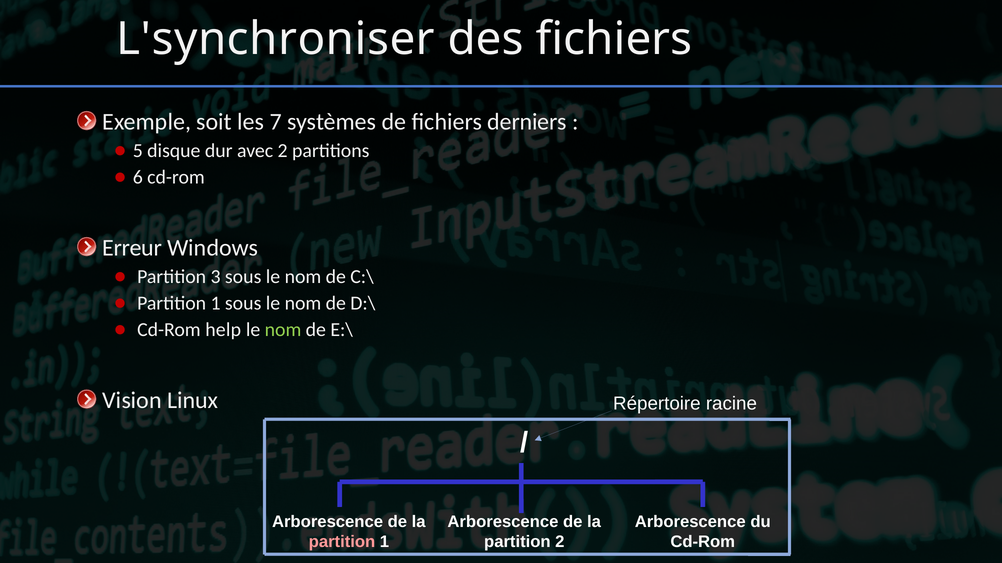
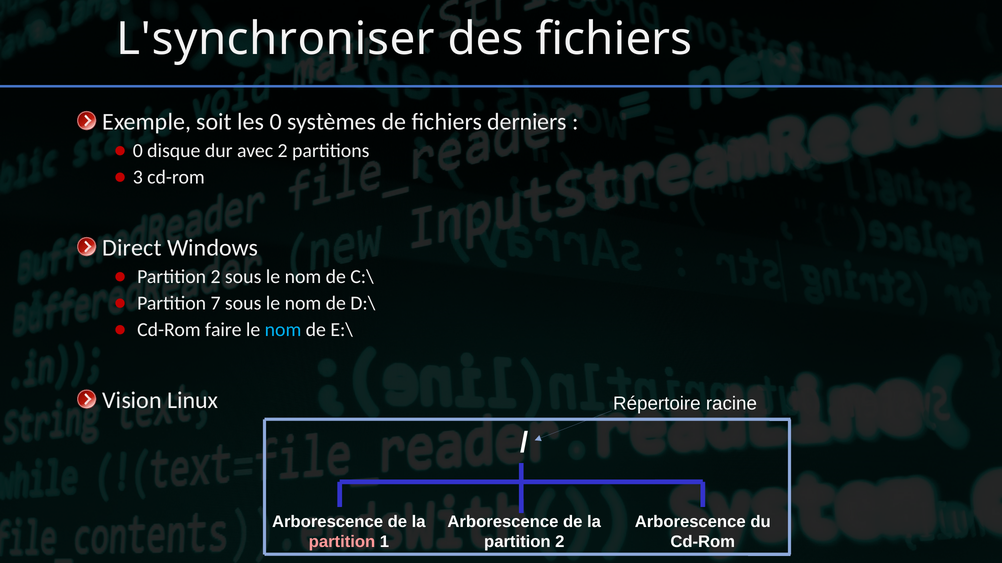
les 7: 7 -> 0 (276, 122)
5: 5 -> 0 (138, 151)
6: 6 -> 3 (138, 178)
Erreur: Erreur -> Direct (132, 248)
3: 3 -> 2 (216, 277)
1: 1 -> 7 (216, 304)
help: help -> faire (223, 330)
nom colour: light green -> light blue (283, 330)
